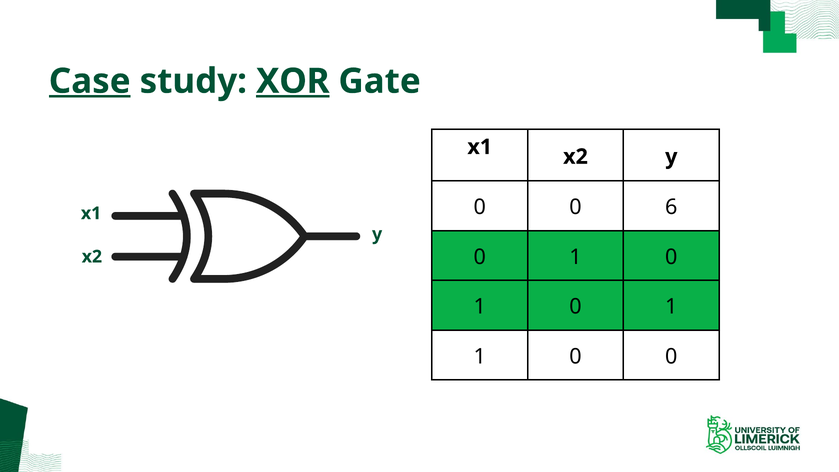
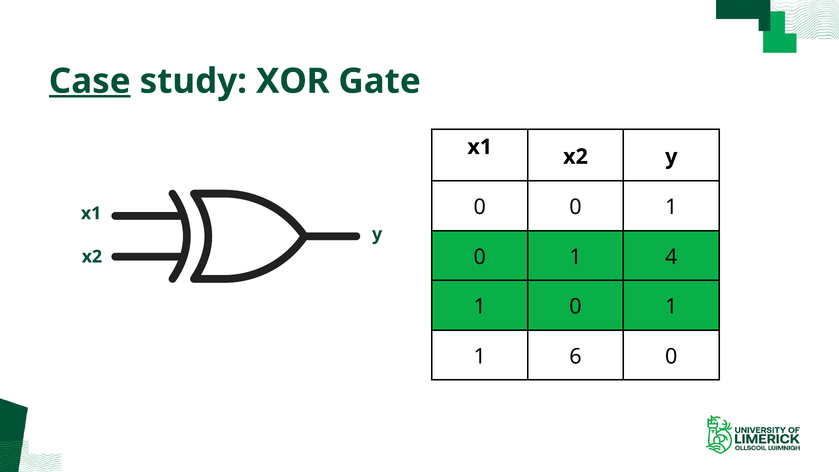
XOR underline: present -> none (293, 81)
0 0 6: 6 -> 1 (671, 207)
0: 0 -> 4 (671, 257)
0: 0 -> 6 (576, 357)
